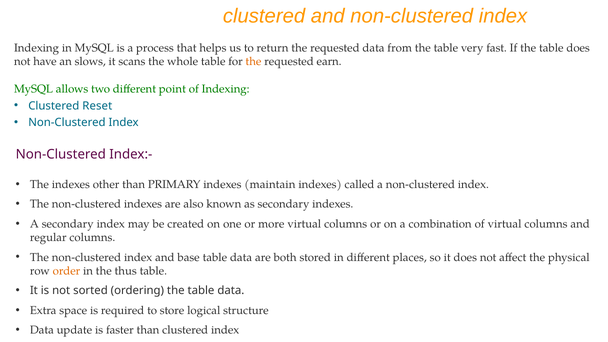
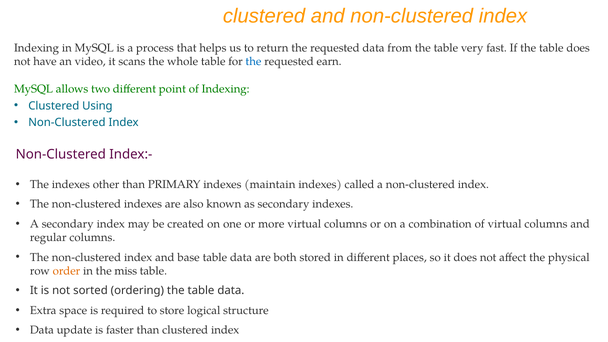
slows: slows -> video (90, 62)
the colour: orange -> blue (253, 62)
Reset: Reset -> Using (97, 106)
thus: thus -> miss (126, 271)
